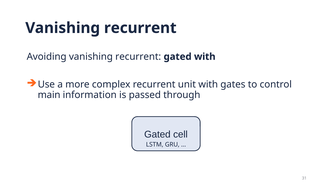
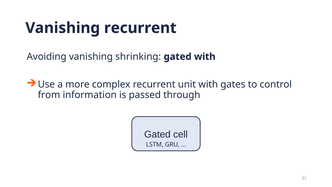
Avoiding vanishing recurrent: recurrent -> shrinking (138, 57)
main: main -> from (49, 95)
